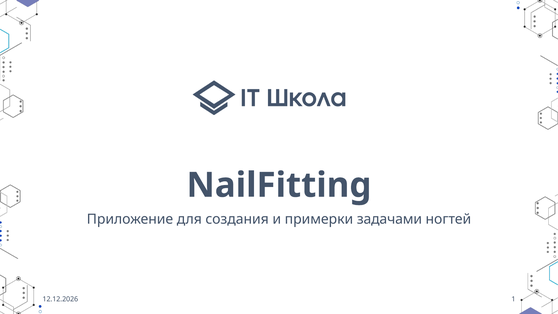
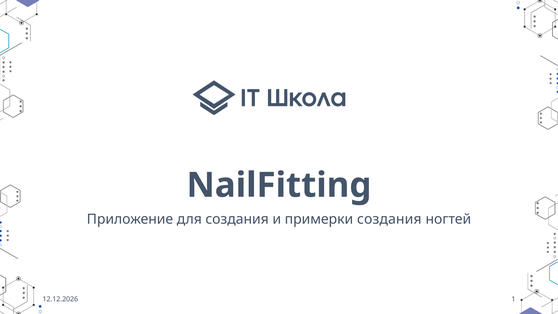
примерки задачами: задачами -> создания (389, 219)
